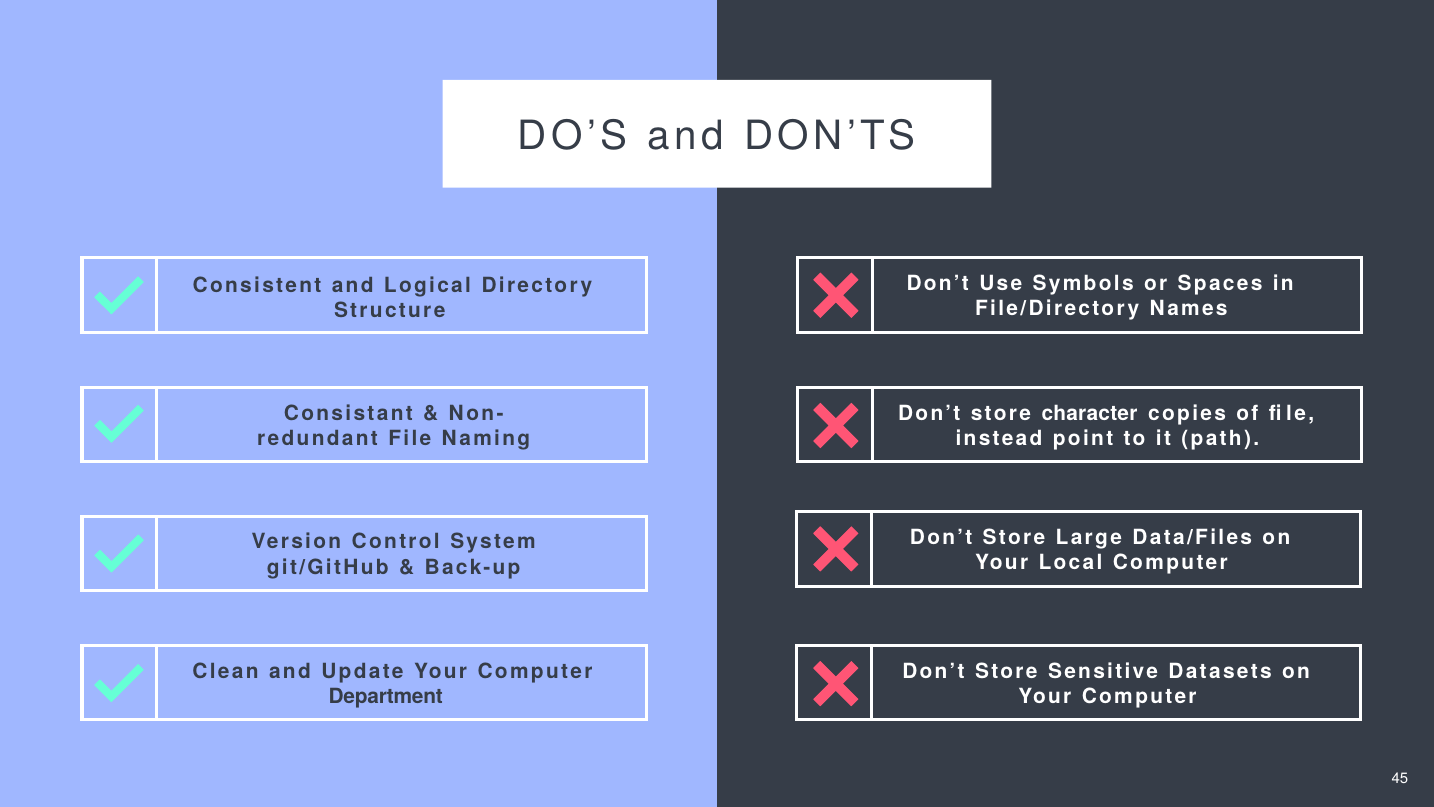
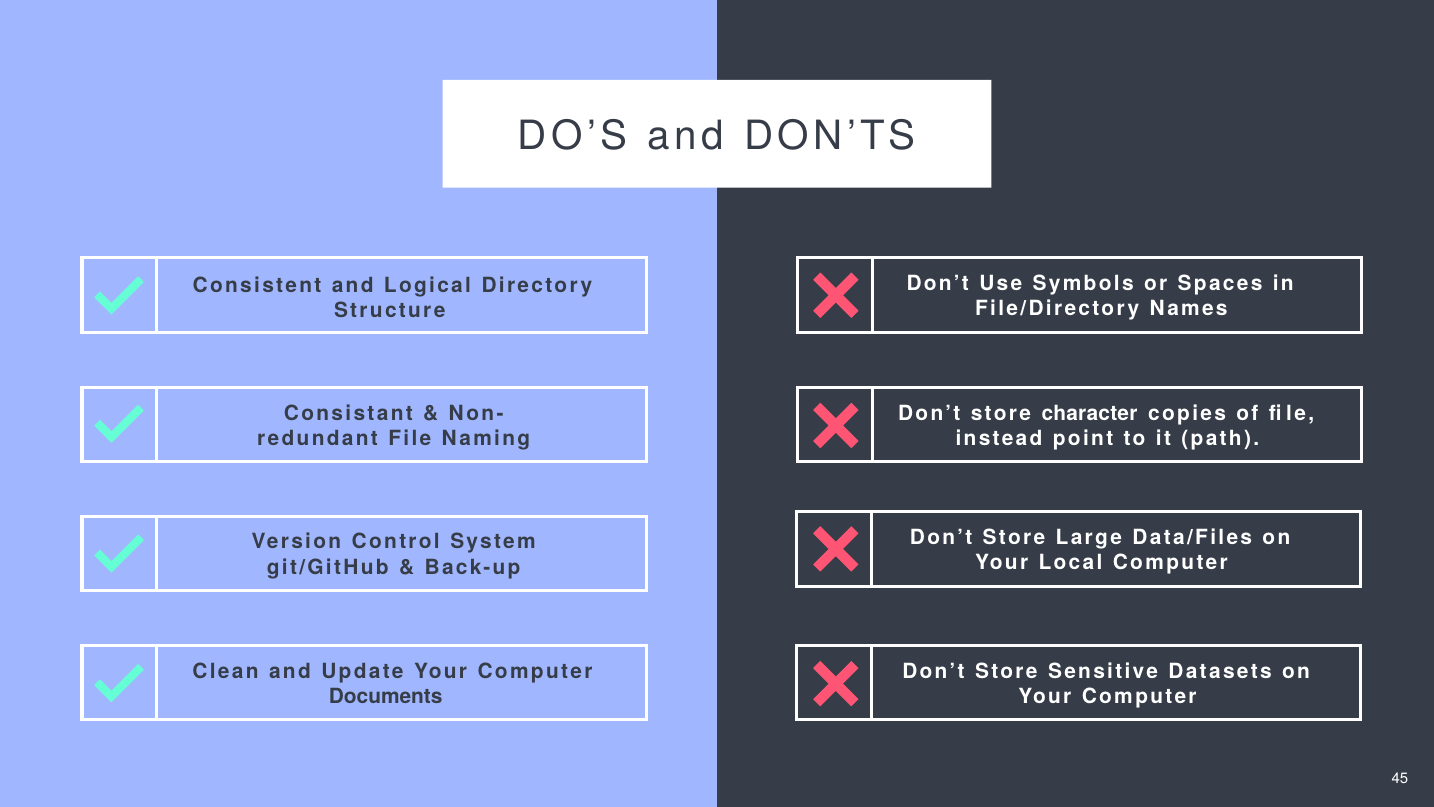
Department: Department -> Documents (386, 696)
